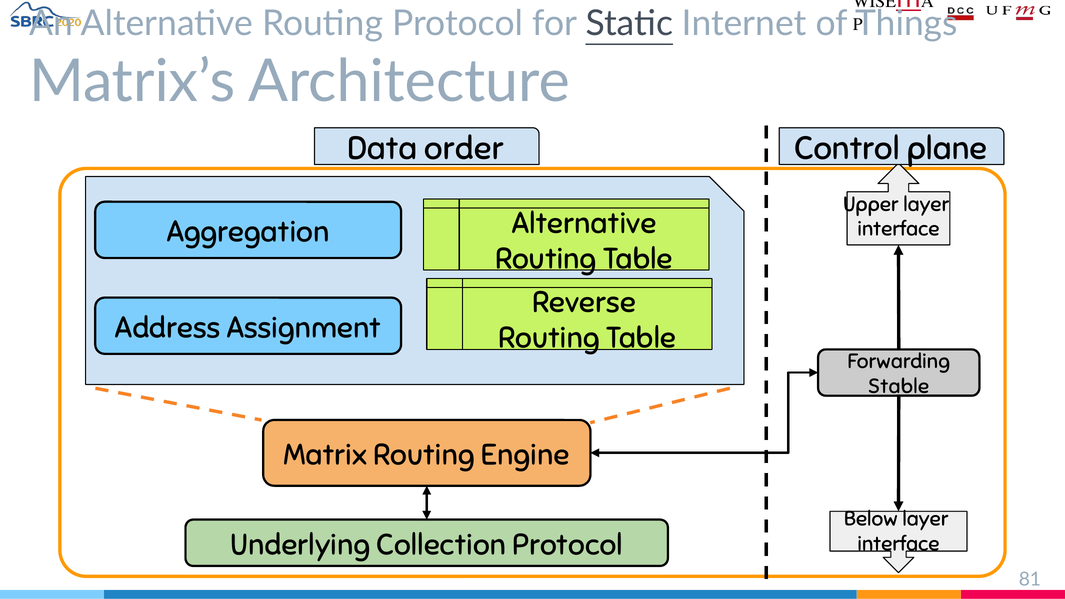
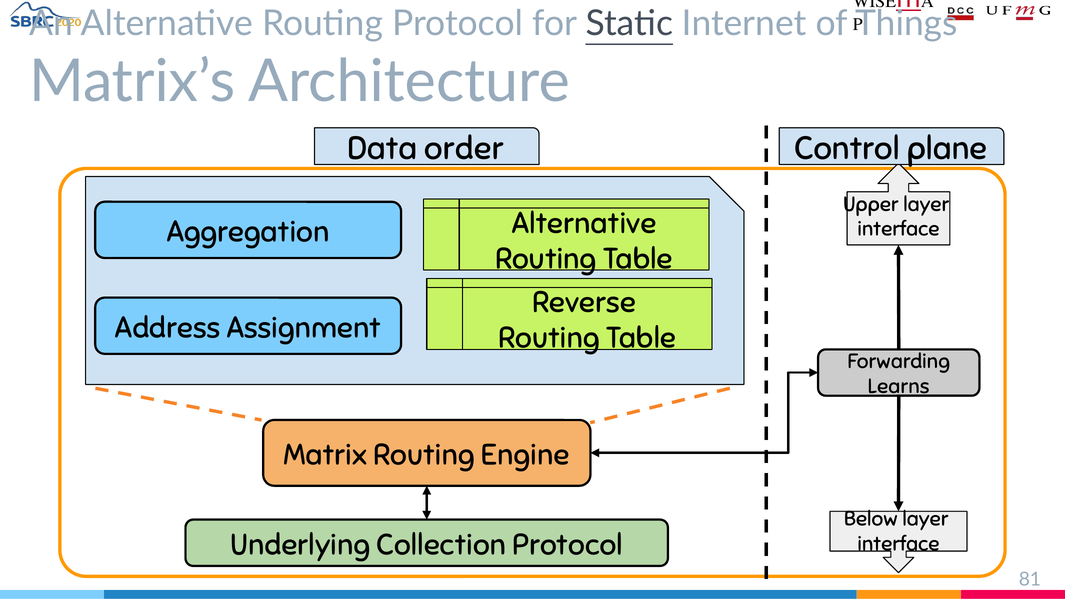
Stable: Stable -> Learns (899, 386)
